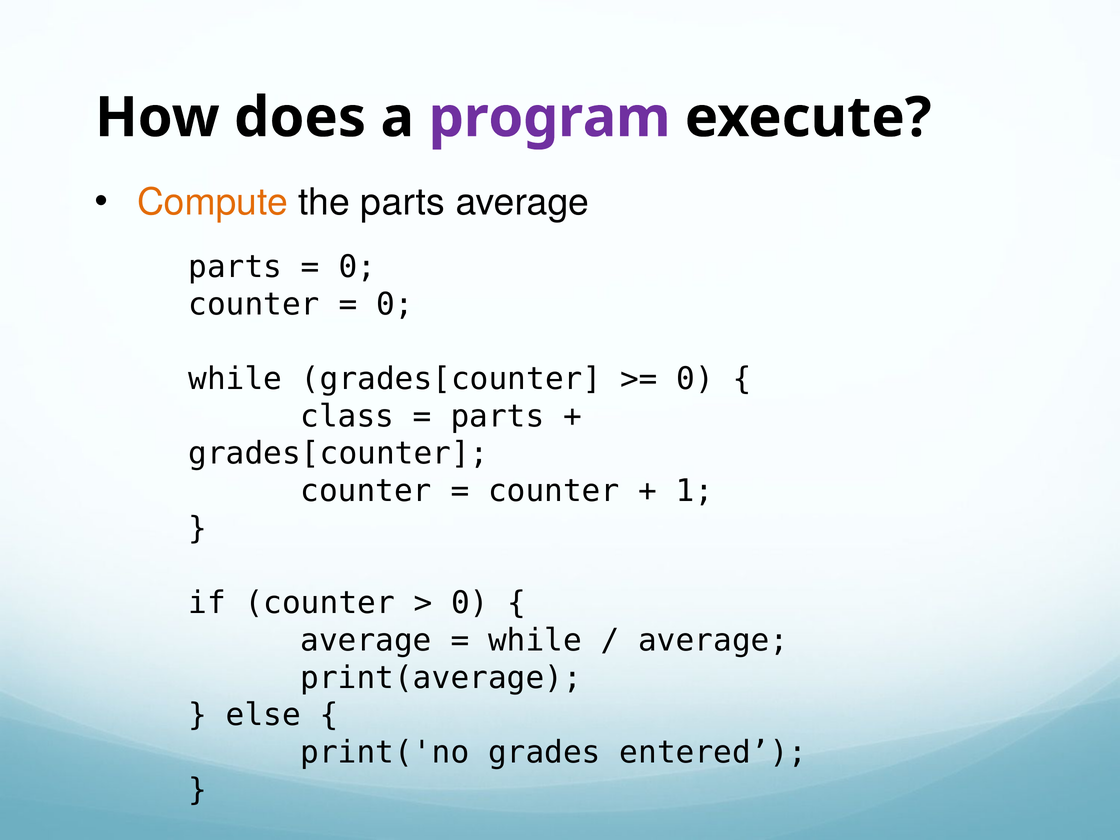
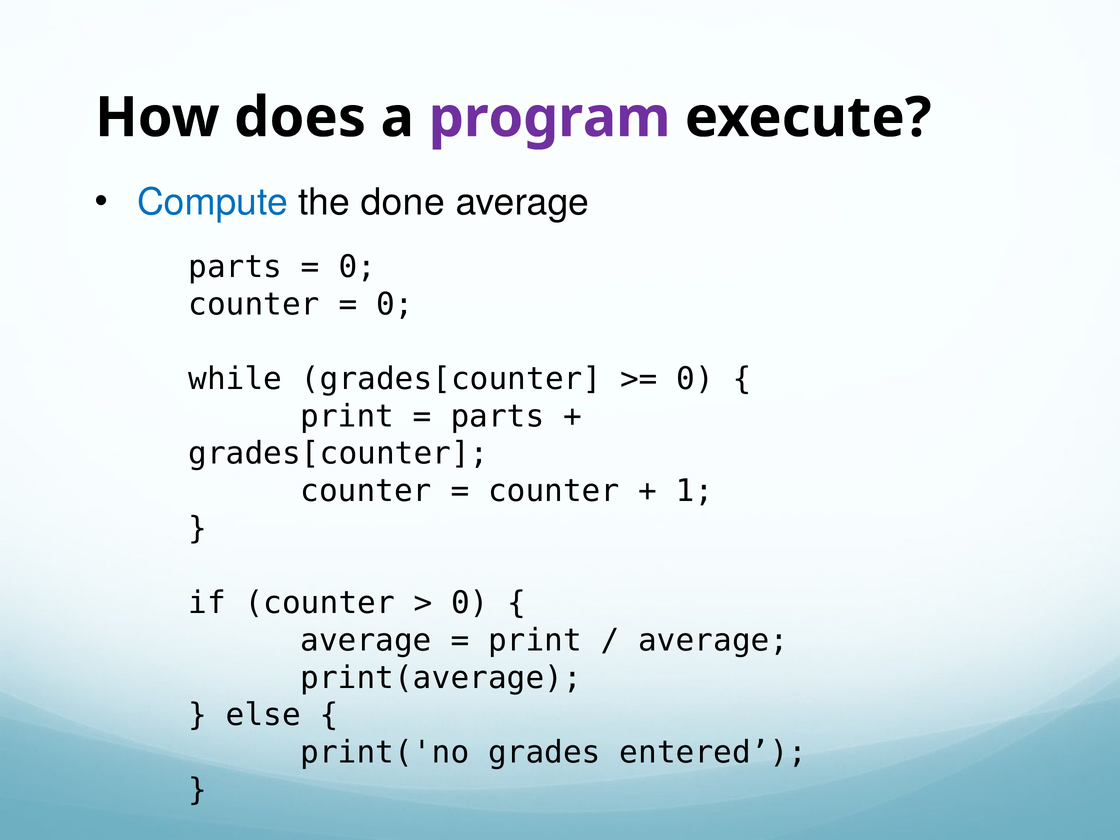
Compute colour: orange -> blue (213, 203)
the parts: parts -> done (403, 203)
class: class -> print (347, 416)
while: while -> print (535, 640)
